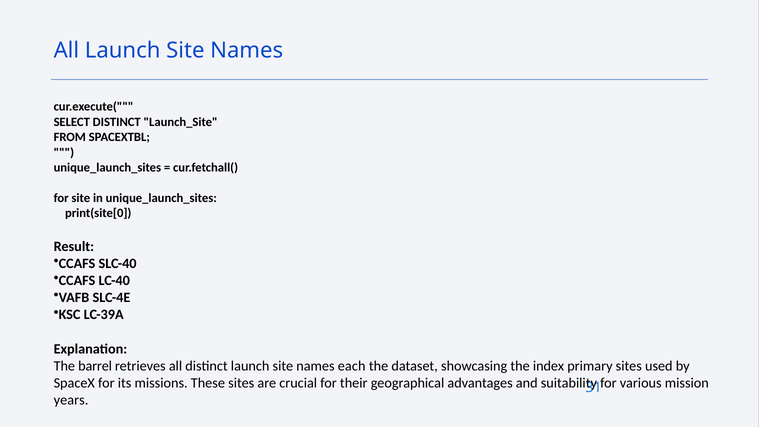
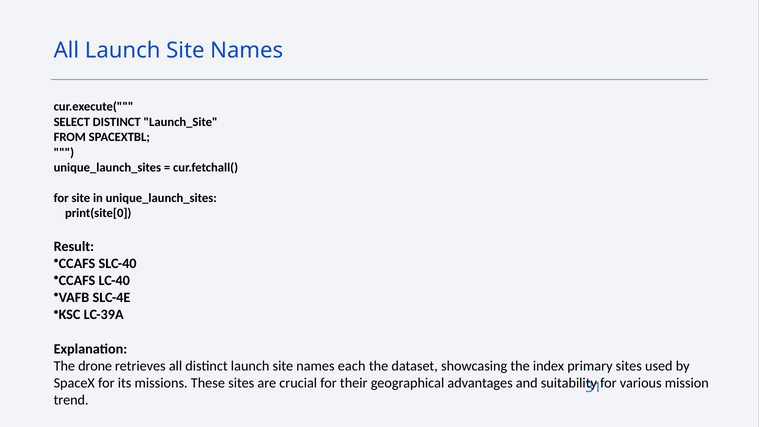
barrel: barrel -> drone (95, 366)
years: years -> trend (71, 400)
